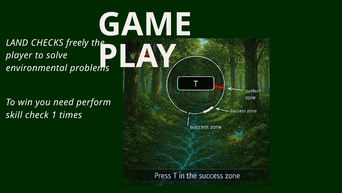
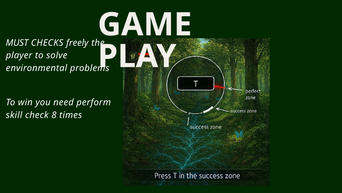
LAND: LAND -> MUST (17, 43)
1: 1 -> 8 (54, 115)
